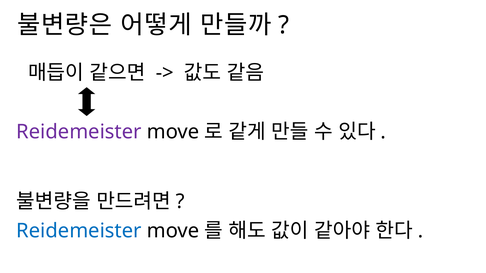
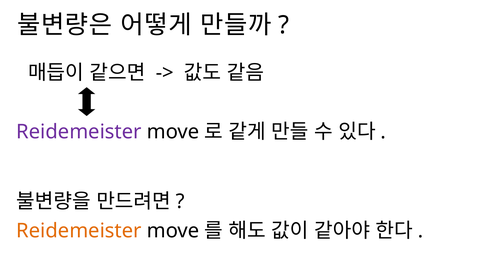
Reidemeister colour: blue -> orange (79, 231)
